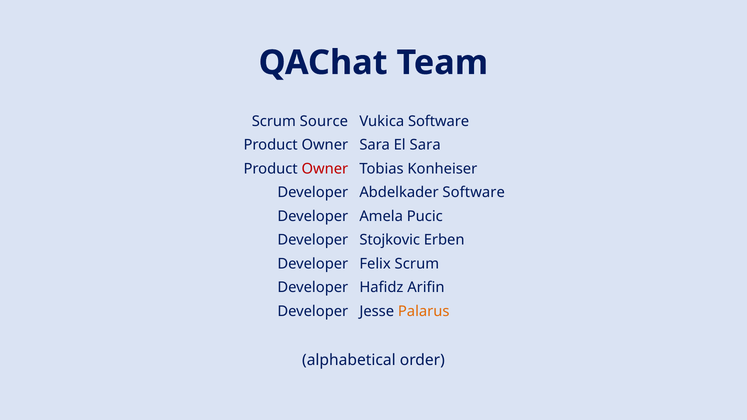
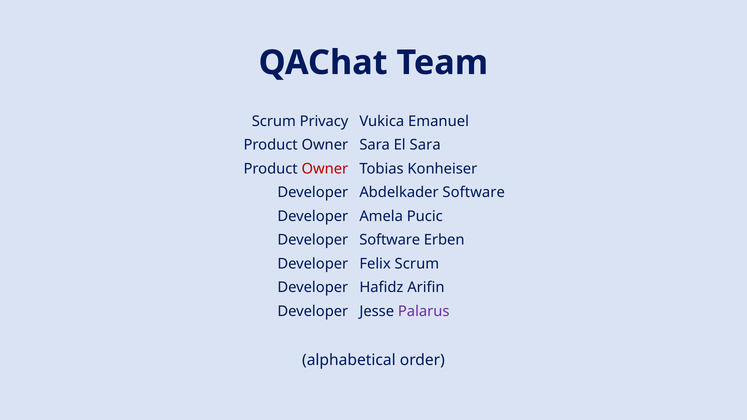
Source: Source -> Privacy (324, 121)
Vukica Software: Software -> Emanuel (439, 121)
Stojkovic: Stojkovic -> Software (390, 240)
Palarus colour: orange -> purple (424, 311)
